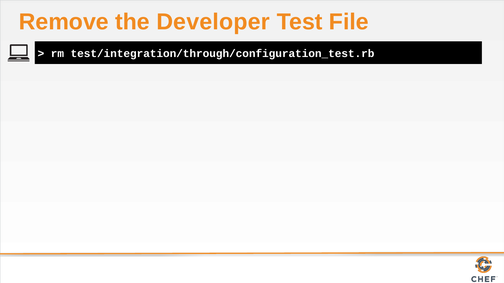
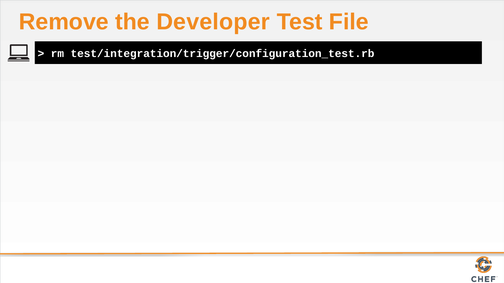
test/integration/through/configuration_test.rb: test/integration/through/configuration_test.rb -> test/integration/trigger/configuration_test.rb (223, 54)
